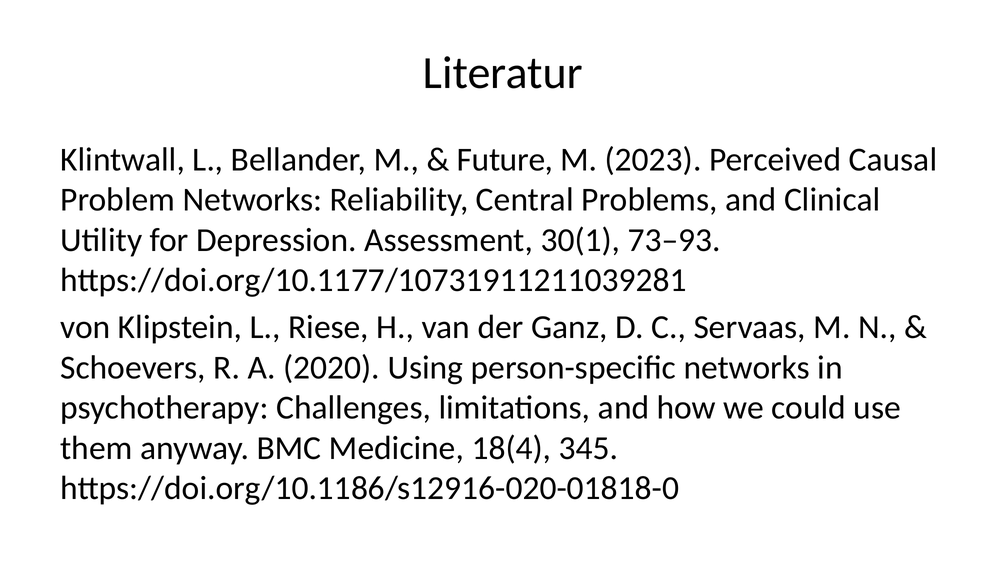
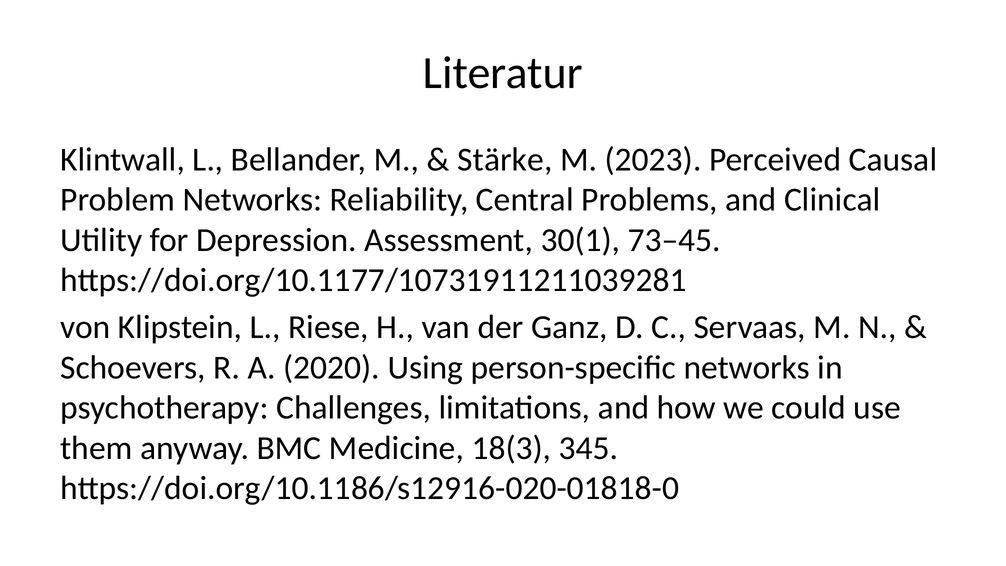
Future: Future -> Stärke (505, 160)
73–93: 73–93 -> 73–45 (674, 240)
18(4: 18(4 -> 18(3 (511, 448)
